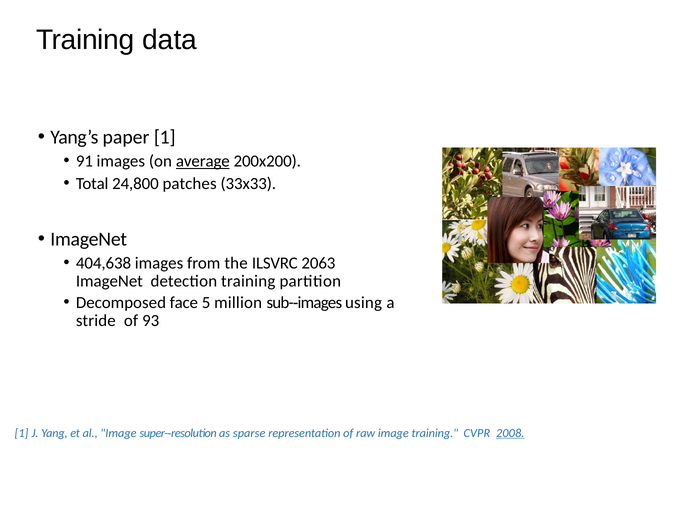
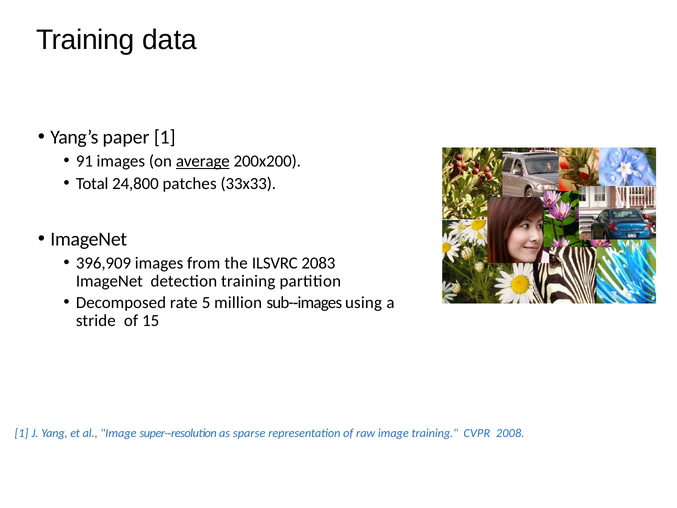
404,638: 404,638 -> 396,909 (104, 263)
2063: 2063 -> 2083 (318, 263)
face: face -> rate (184, 302)
93: 93 -> 15 (151, 321)
2008 underline: present -> none (510, 433)
